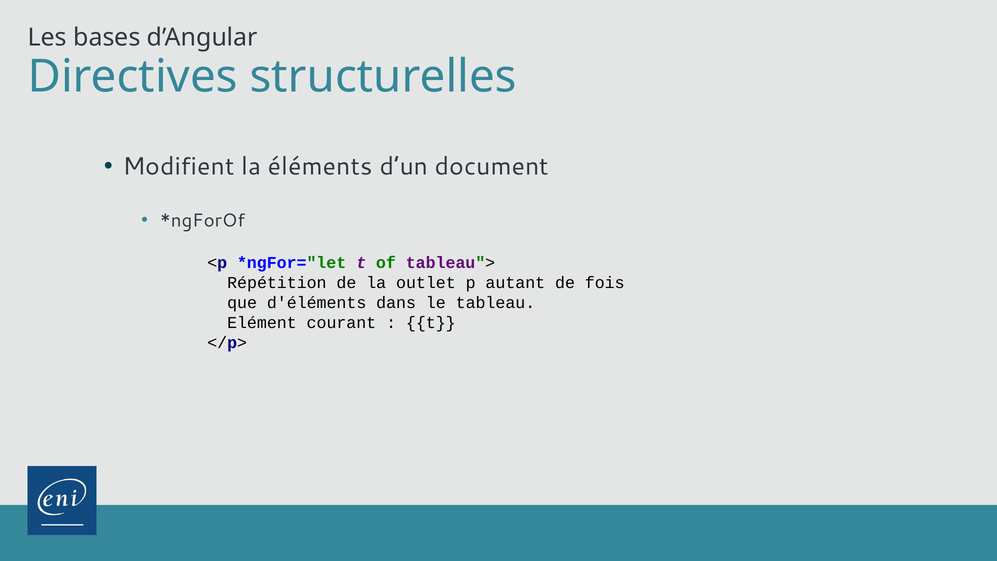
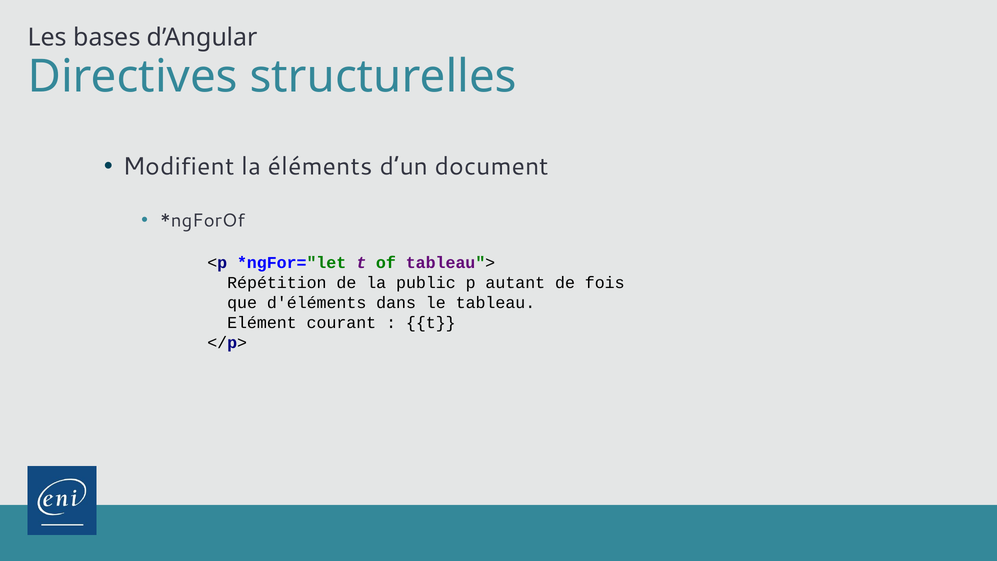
outlet: outlet -> public (426, 283)
